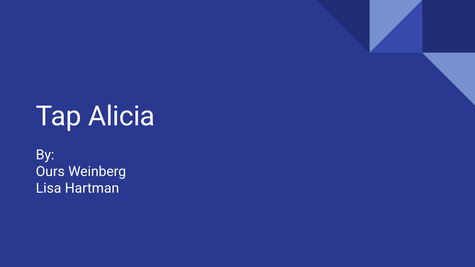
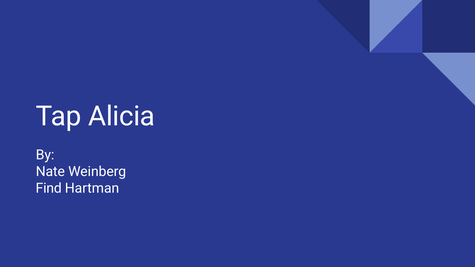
Ours: Ours -> Nate (50, 172)
Lisa: Lisa -> Find (49, 188)
